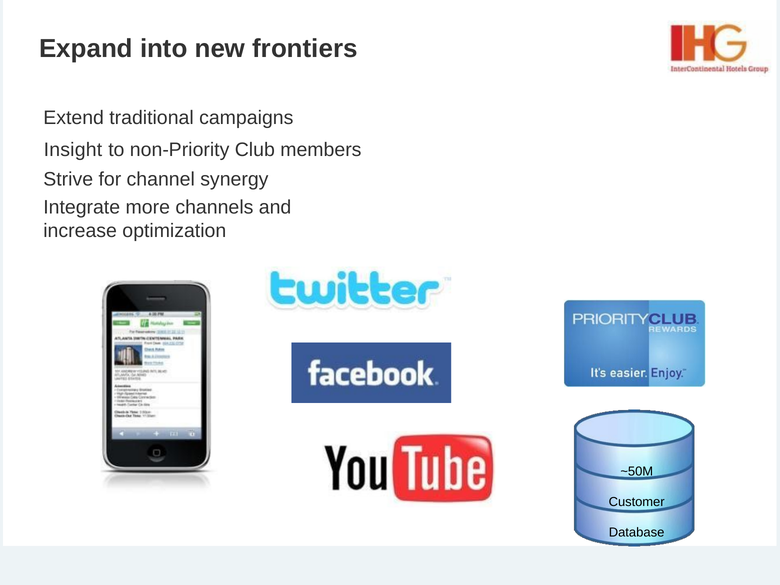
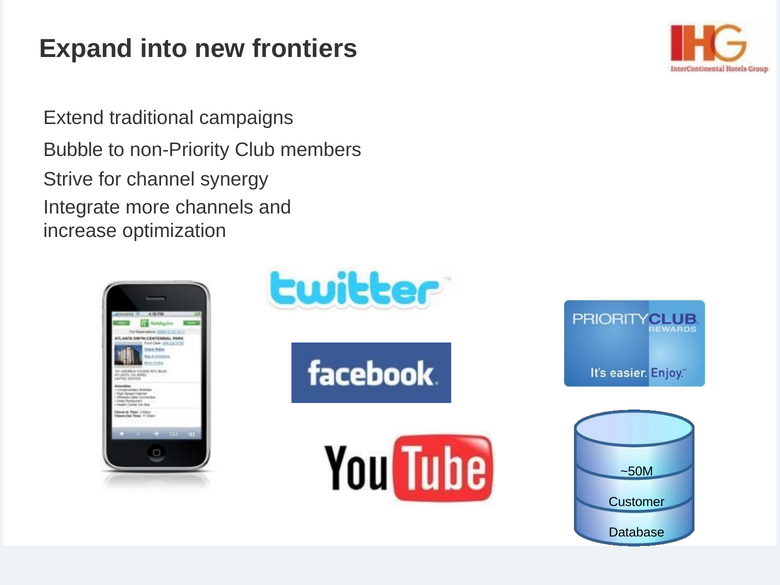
Insight: Insight -> Bubble (73, 150)
